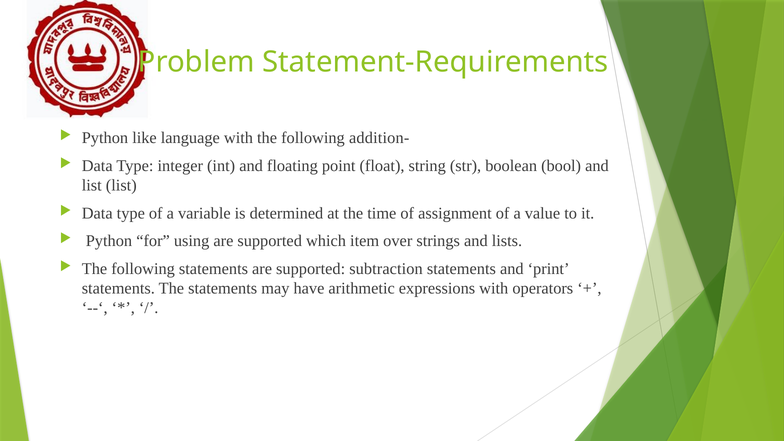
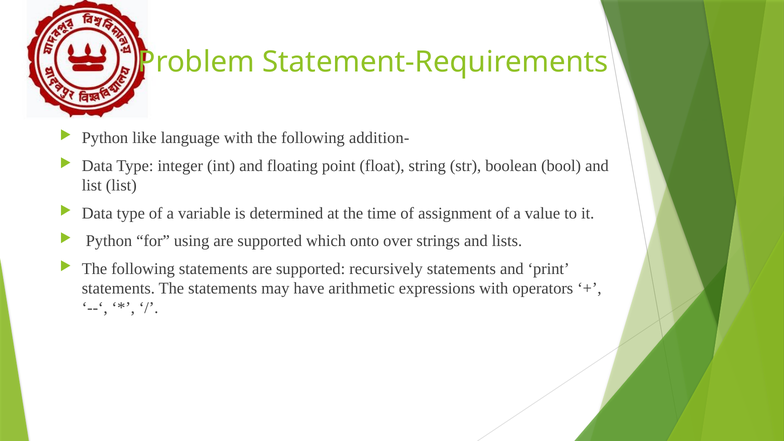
item: item -> onto (365, 241)
subtraction: subtraction -> recursively (386, 269)
